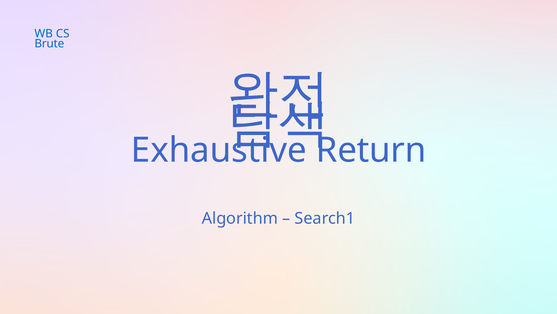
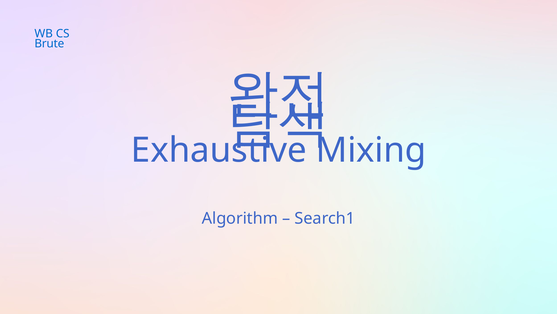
Return: Return -> Mixing (371, 150)
